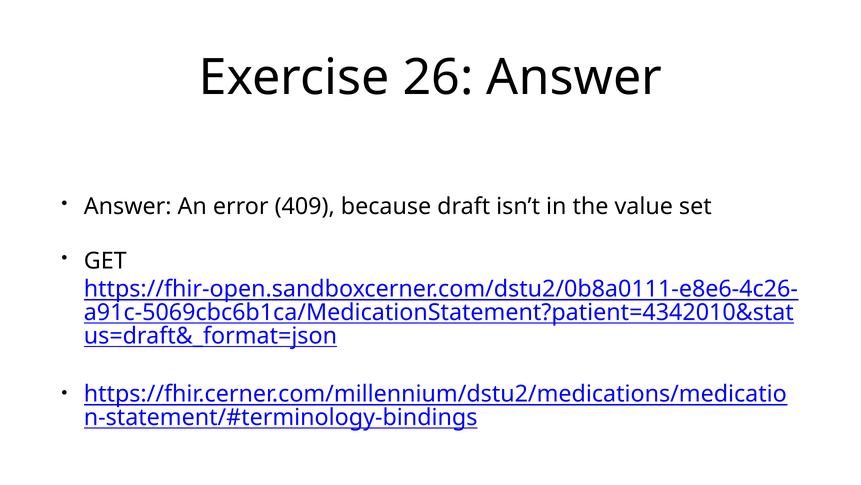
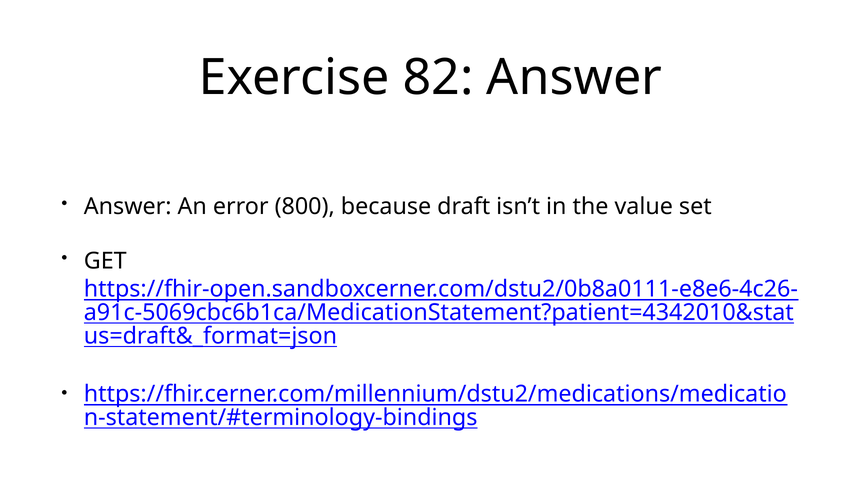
26: 26 -> 82 (438, 78)
409: 409 -> 800 (305, 206)
